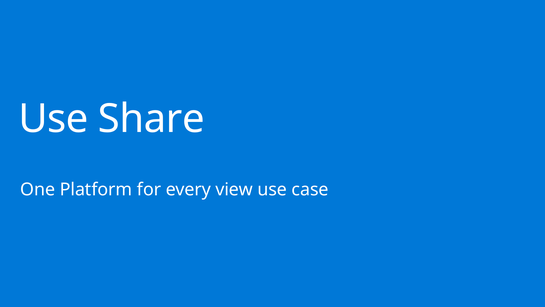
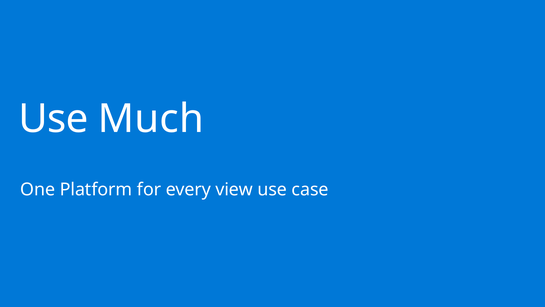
Share: Share -> Much (151, 119)
